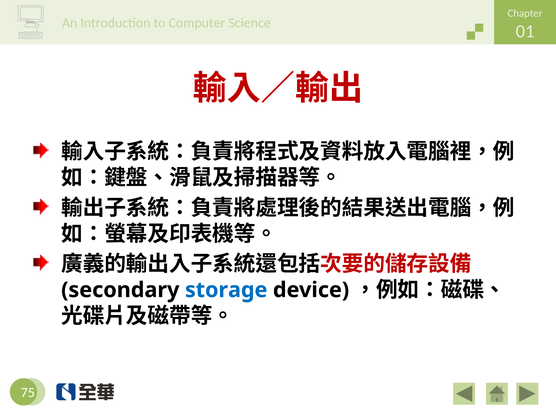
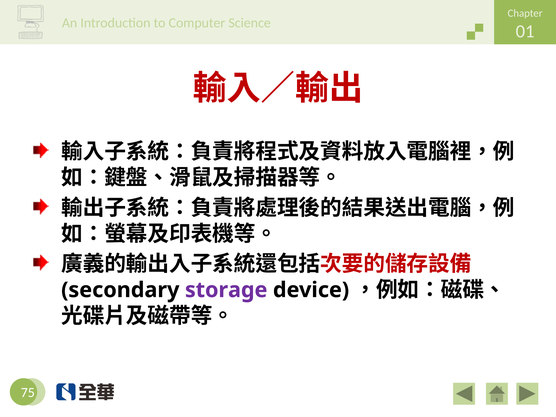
storage colour: blue -> purple (226, 290)
